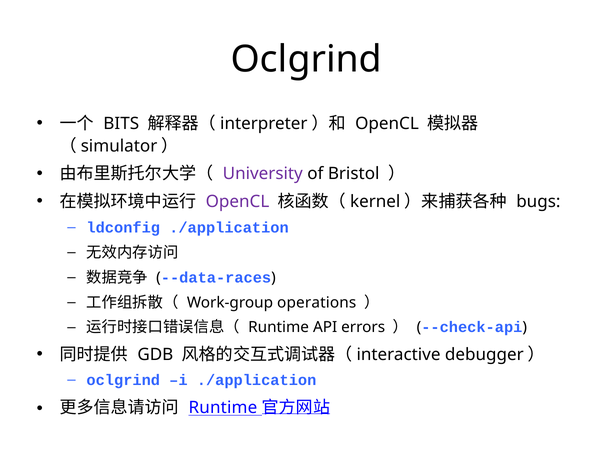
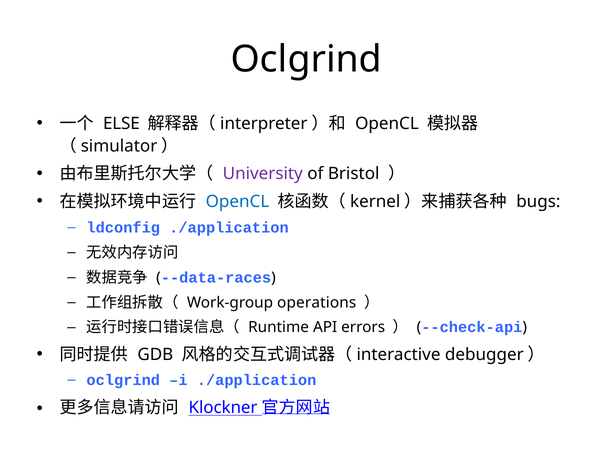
BITS: BITS -> ELSE (121, 124)
OpenCL colour: purple -> blue (237, 202)
Runtime: Runtime -> Klockner (223, 408)
